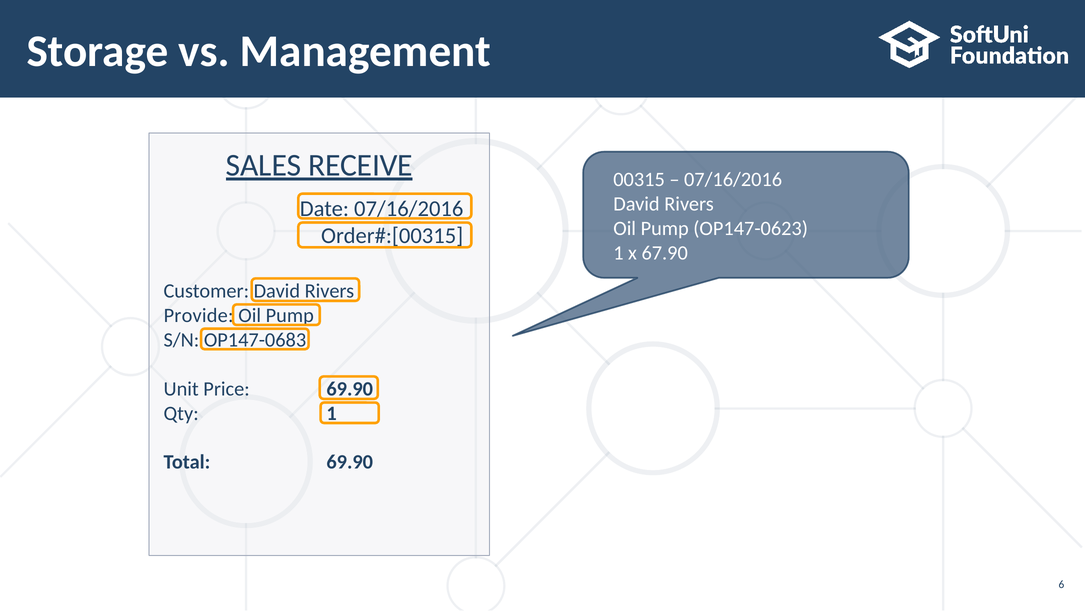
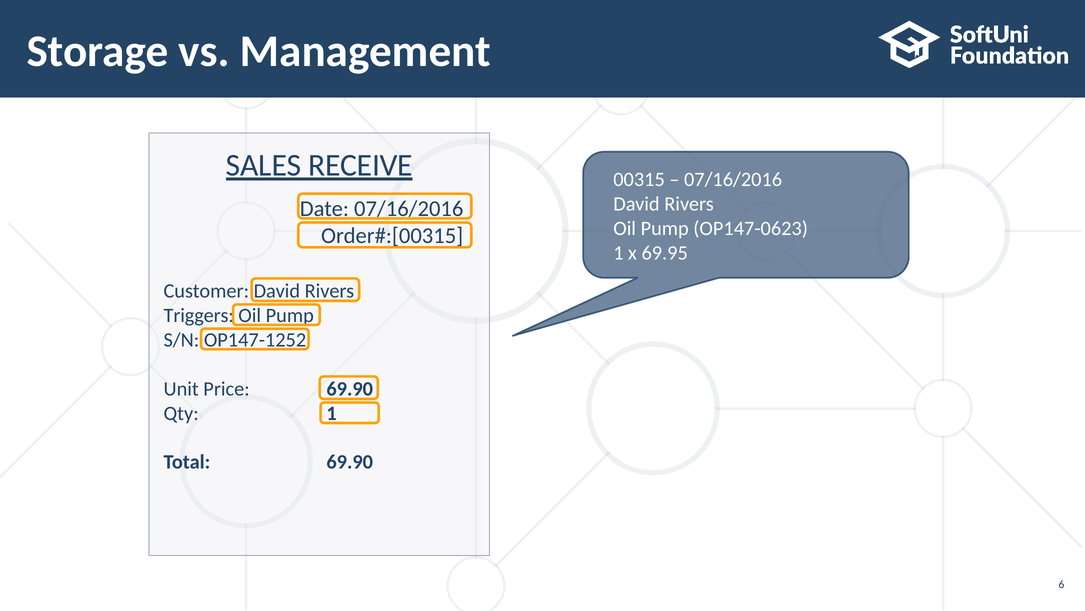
67.90: 67.90 -> 69.95 (665, 253)
Provide: Provide -> Triggers (199, 315)
OP147-0683: OP147-0683 -> OP147-1252 (255, 340)
